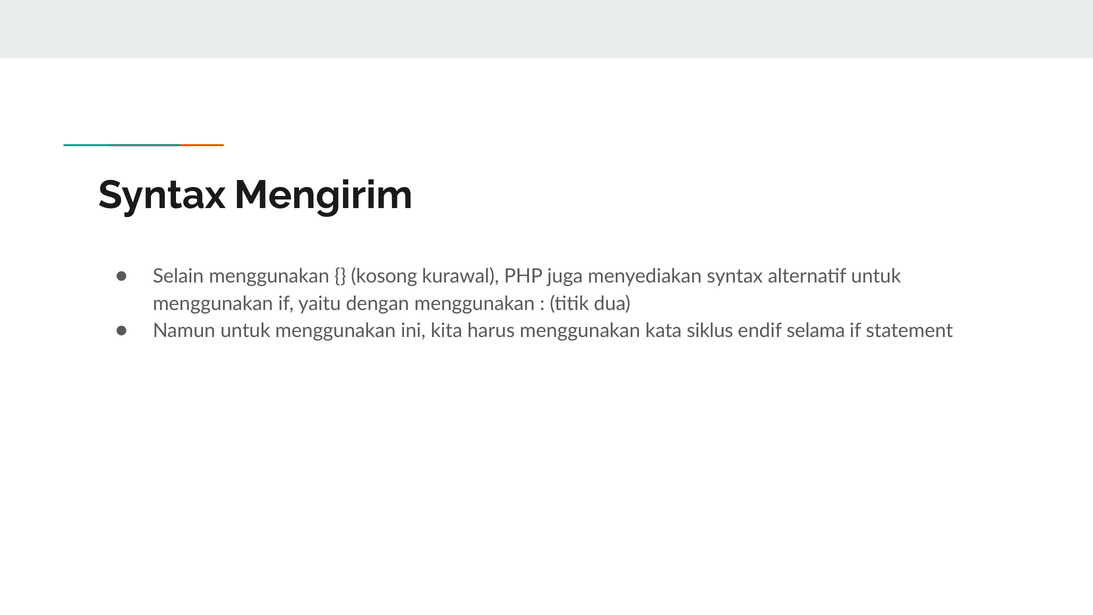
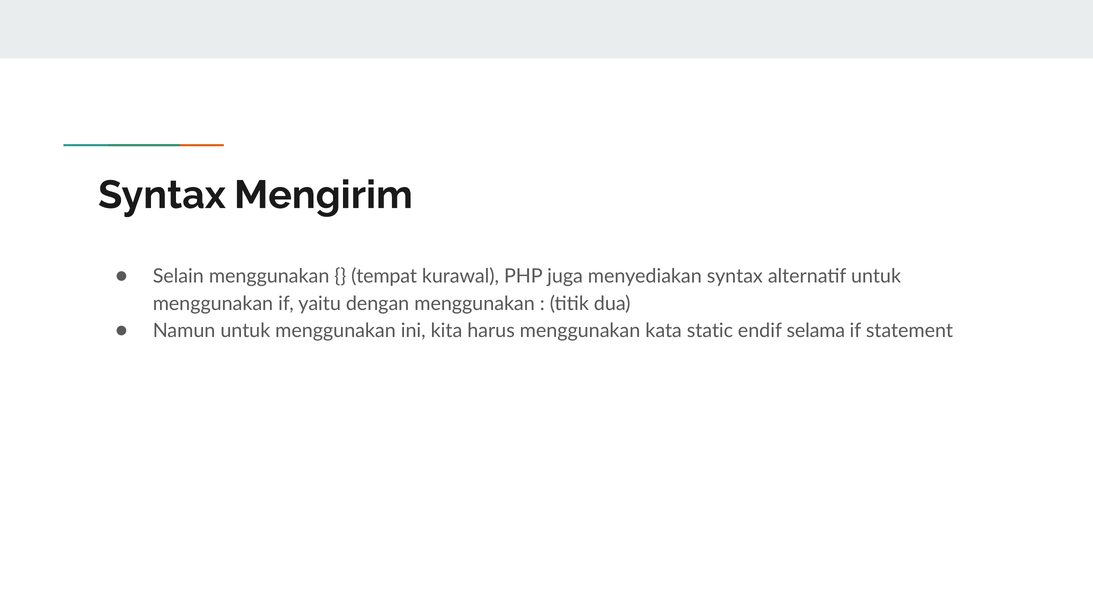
kosong: kosong -> tempat (384, 276)
siklus: siklus -> static (710, 331)
